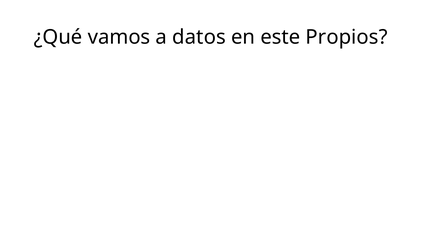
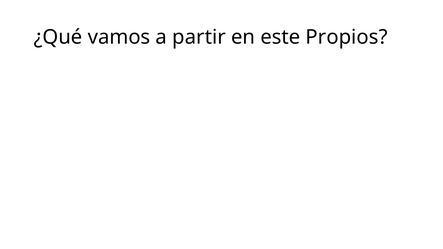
datos: datos -> partir (199, 37)
